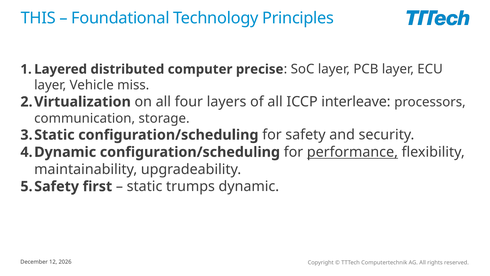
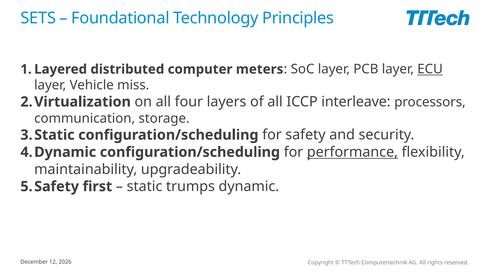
THIS: THIS -> SETS (38, 18)
precise: precise -> meters (260, 69)
ECU underline: none -> present (430, 69)
